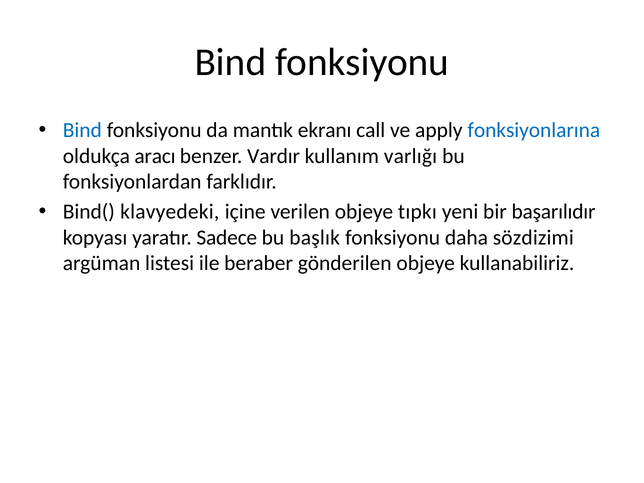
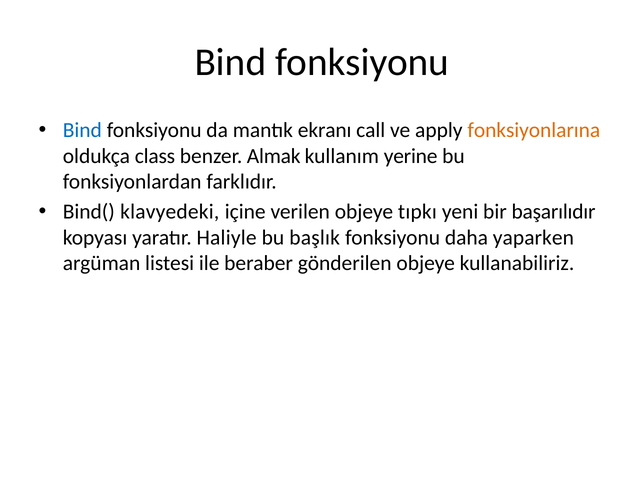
fonksiyonlarına colour: blue -> orange (534, 130)
aracı: aracı -> class (155, 156)
Vardır: Vardır -> Almak (274, 156)
varlığı: varlığı -> yerine (411, 156)
Sadece: Sadece -> Haliyle (227, 238)
sözdizimi: sözdizimi -> yaparken (533, 238)
